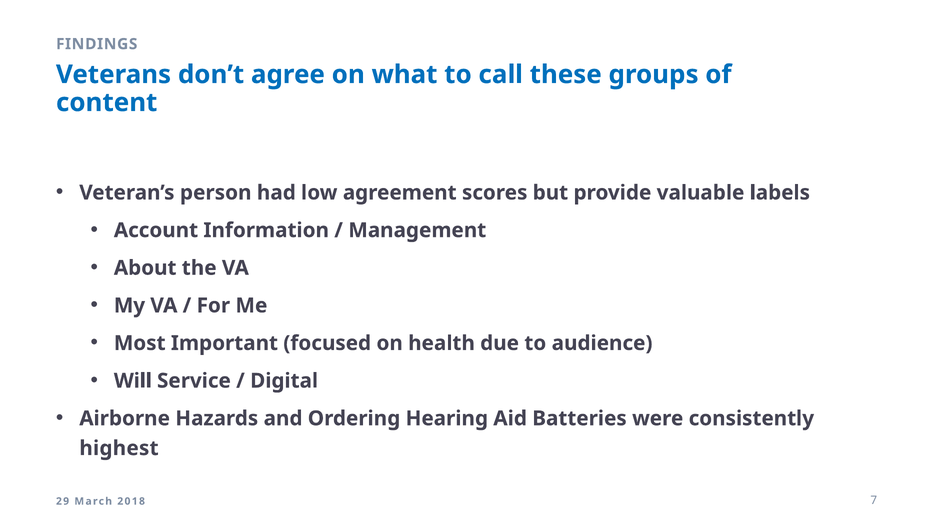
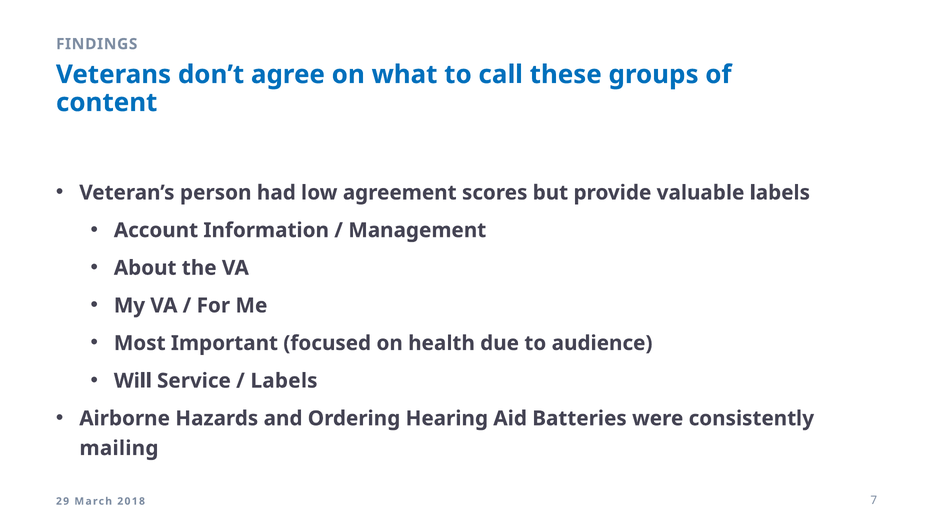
Digital: Digital -> Labels (284, 381)
highest: highest -> mailing (119, 448)
